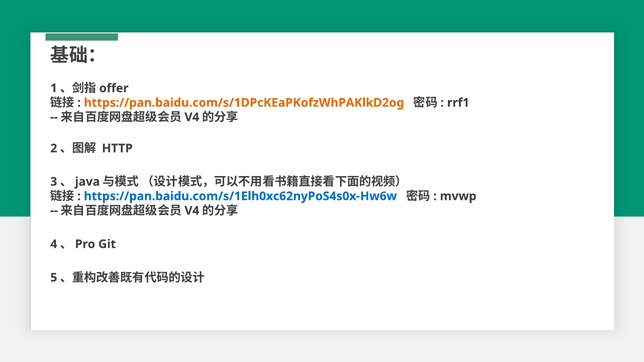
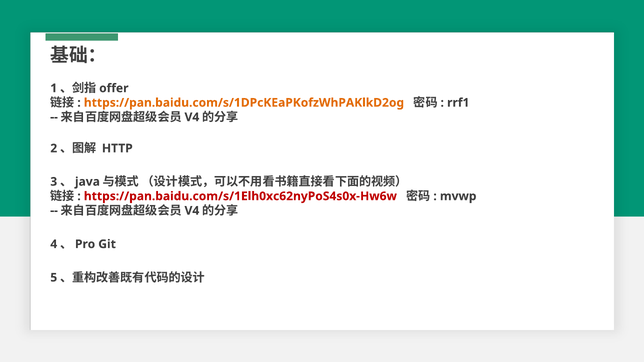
https://pan.baidu.com/s/1Elh0xc62nyPoS4s0x-Hw6w colour: blue -> red (240, 196)
